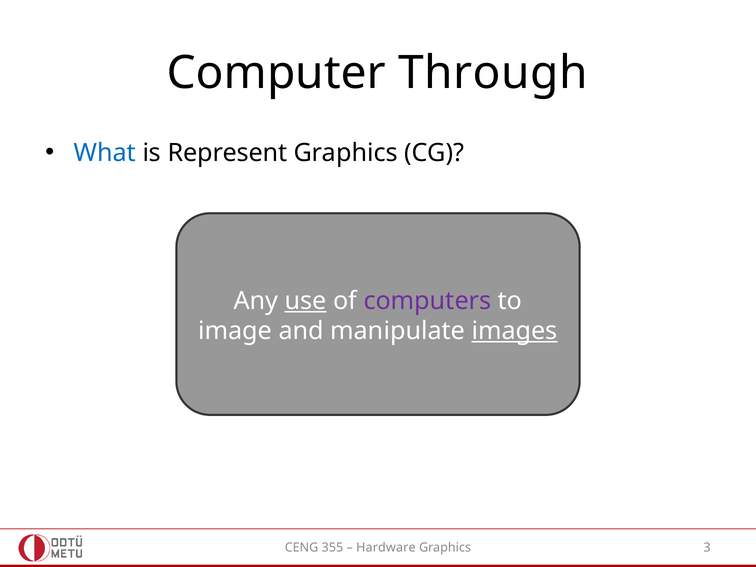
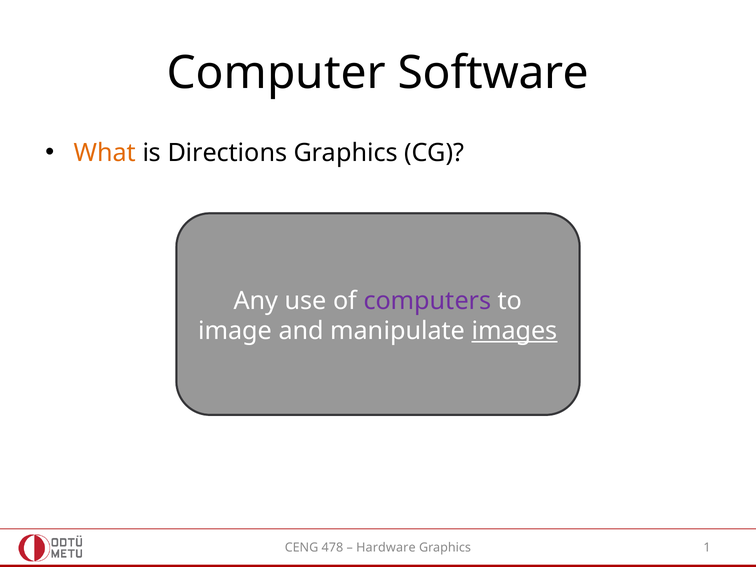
Through: Through -> Software (493, 73)
What colour: blue -> orange (105, 153)
Represent: Represent -> Directions (227, 153)
use underline: present -> none (306, 301)
355: 355 -> 478 (332, 548)
3: 3 -> 1 (707, 548)
